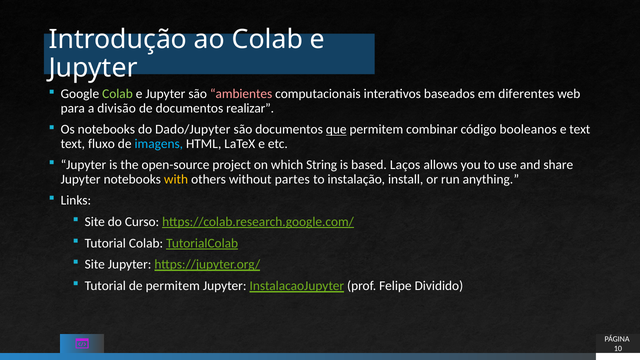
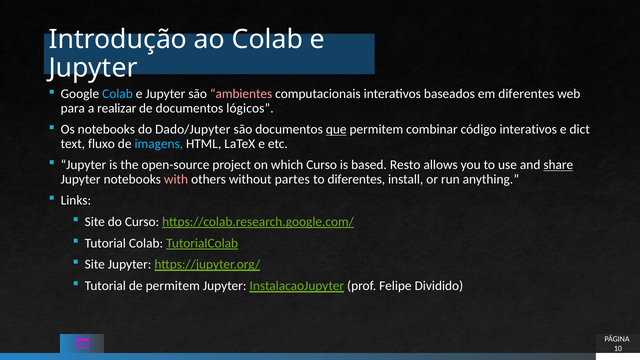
Colab colour: light green -> light blue (117, 94)
divisão: divisão -> realizar (117, 108)
realizar: realizar -> lógicos (250, 108)
código booleanos: booleanos -> interativos (528, 130)
e text: text -> dict (580, 130)
which String: String -> Curso (322, 165)
Laços: Laços -> Resto (405, 165)
share underline: none -> present (558, 165)
with colour: yellow -> pink (176, 179)
to instalação: instalação -> diferentes (356, 179)
